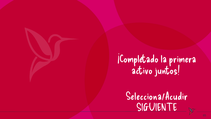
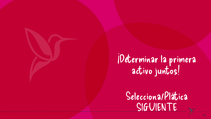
¡Completado: ¡Completado -> ¡Determinar (138, 59)
Selecciona/Acudir: Selecciona/Acudir -> Selecciona/Plática (157, 96)
